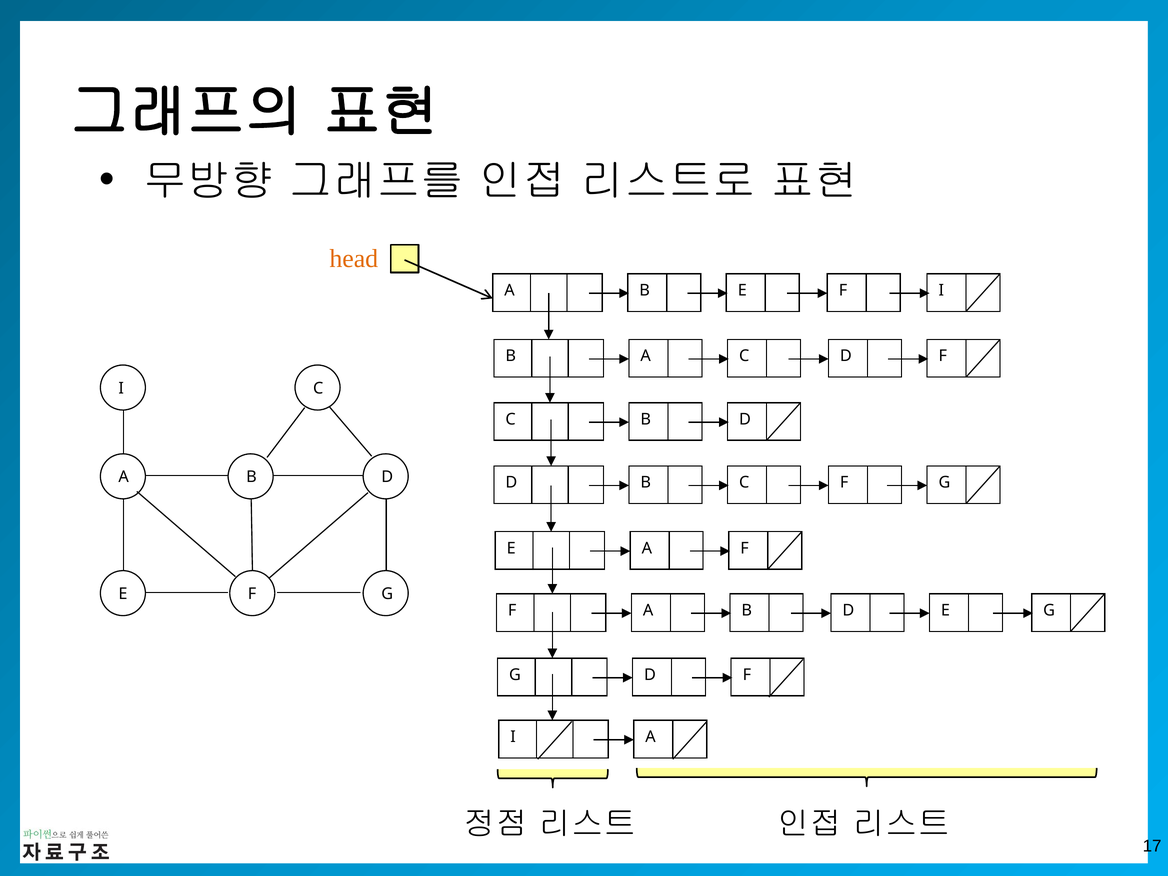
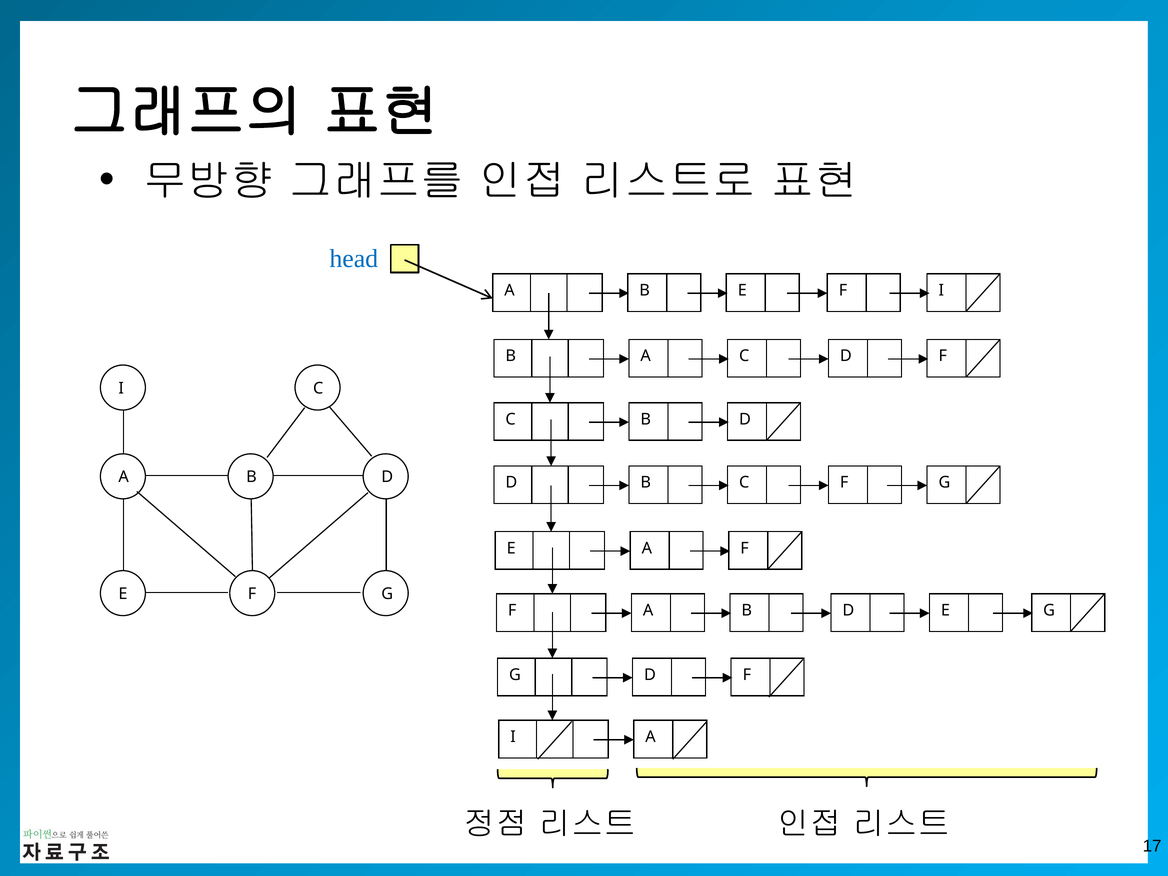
head colour: orange -> blue (354, 259)
